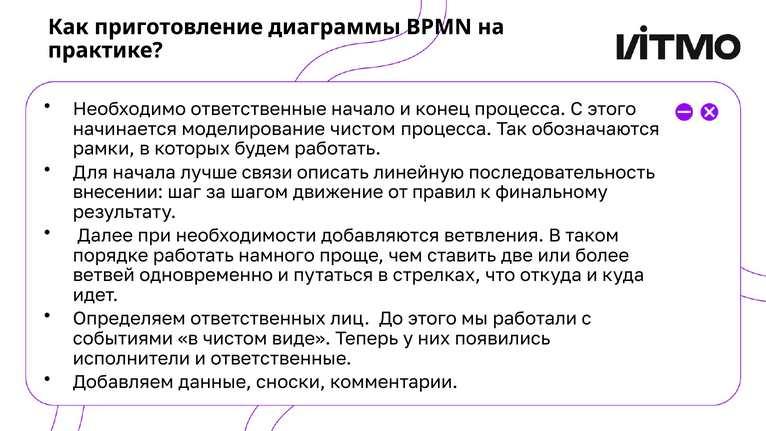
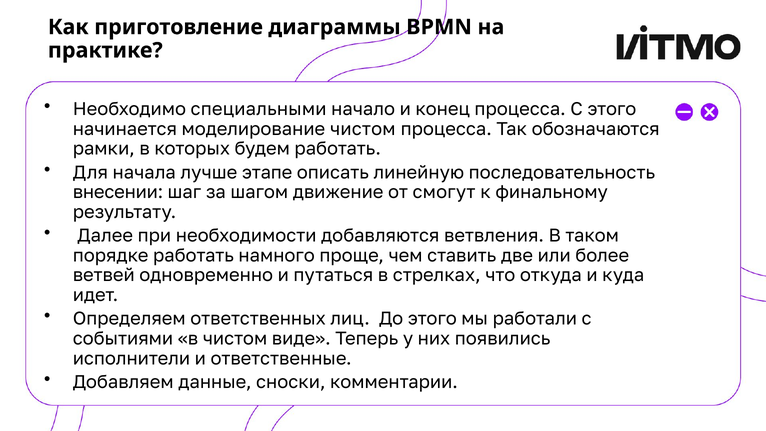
Необходимо ответственные: ответственные -> специальными (259, 109)
связи: связи -> этапе (267, 172)
правил: правил -> смогут (444, 192)
